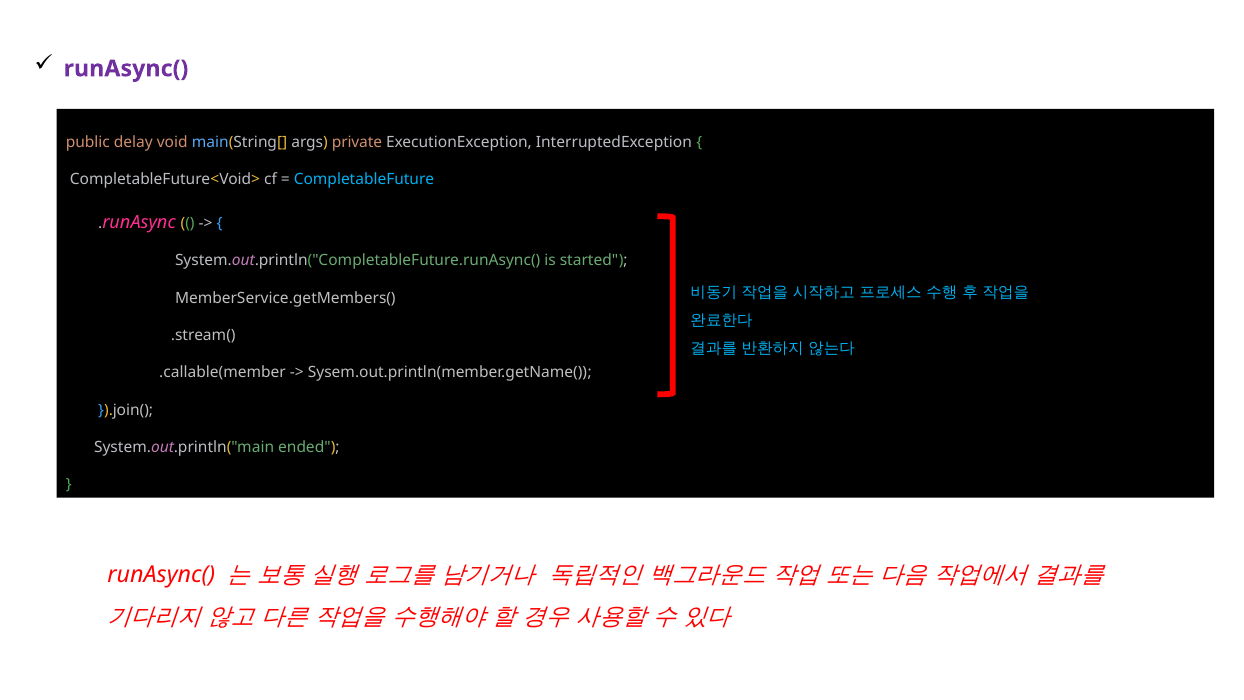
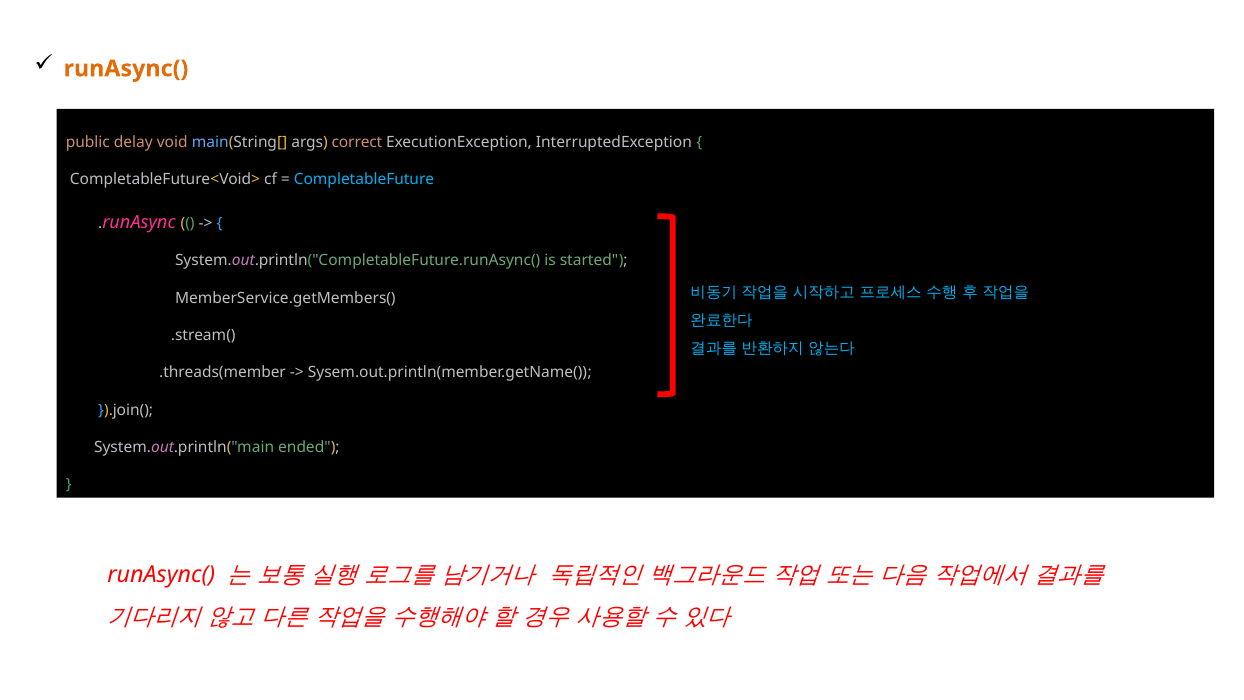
runAsync( colour: purple -> orange (126, 69)
private: private -> correct (357, 142)
.callable(member: .callable(member -> .threads(member (223, 373)
